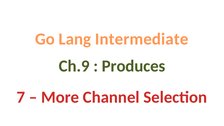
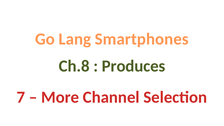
Intermediate: Intermediate -> Smartphones (142, 39)
Ch.9: Ch.9 -> Ch.8 (74, 66)
